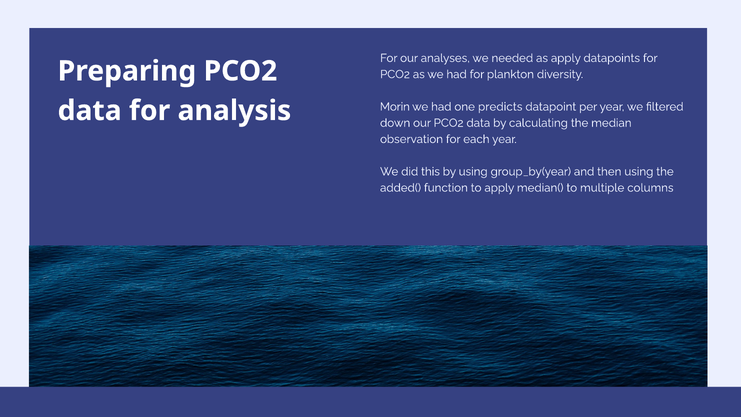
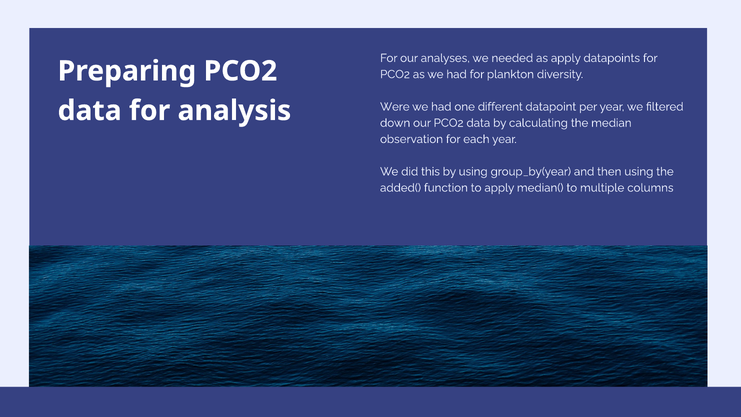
Morin: Morin -> Were (395, 107)
predicts: predicts -> different (500, 107)
